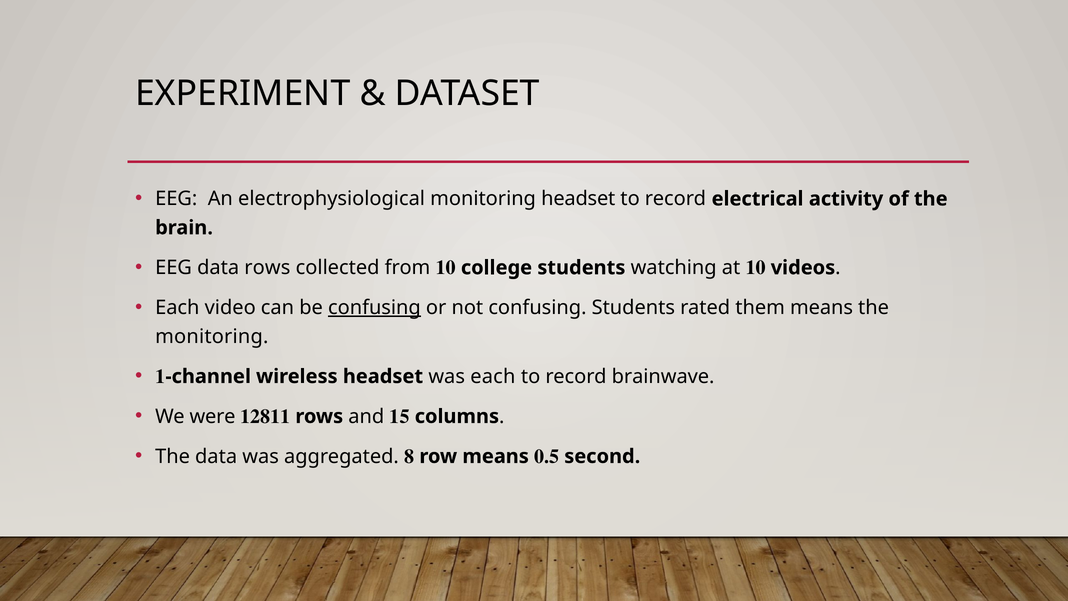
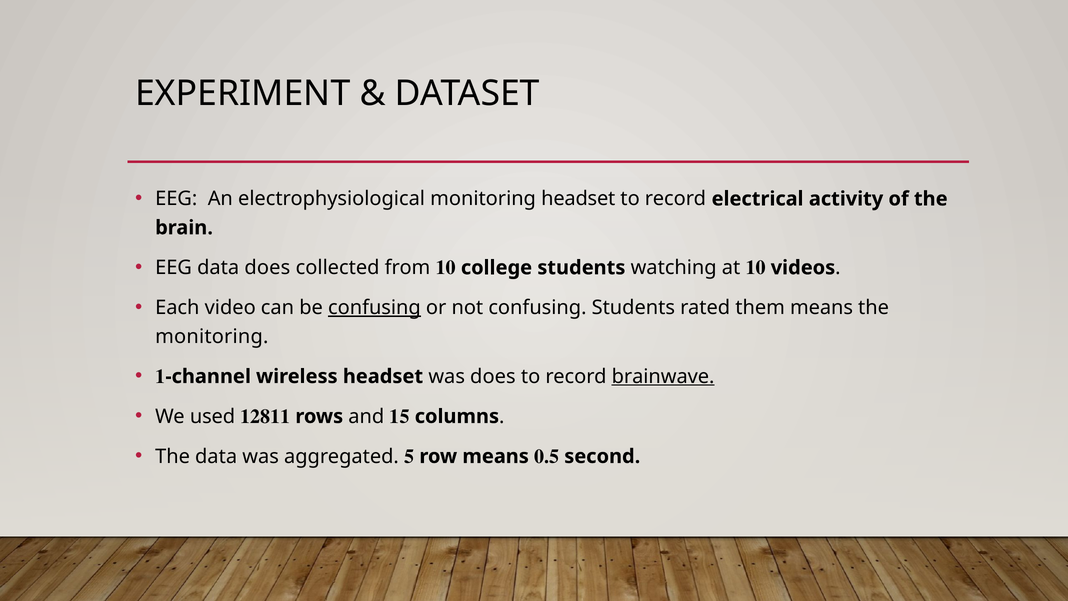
data rows: rows -> does (267, 268)
was each: each -> does (493, 376)
brainwave underline: none -> present (663, 376)
were: were -> used (212, 416)
8: 8 -> 5 (409, 456)
